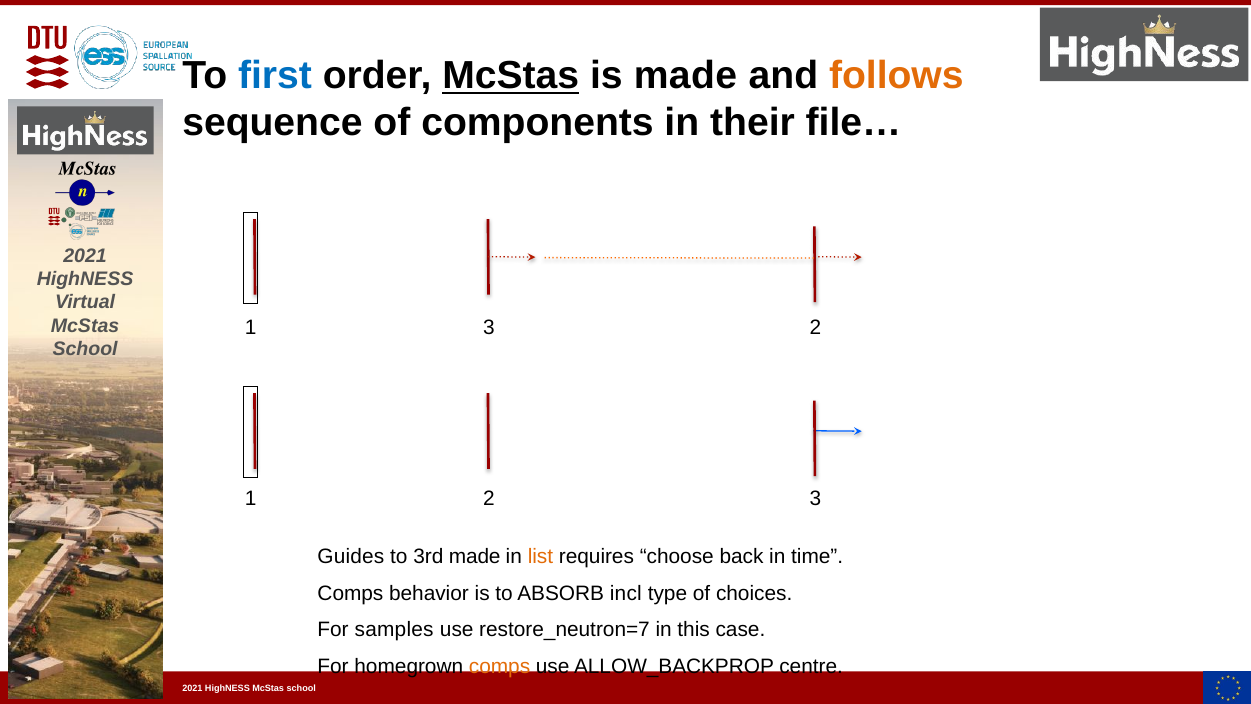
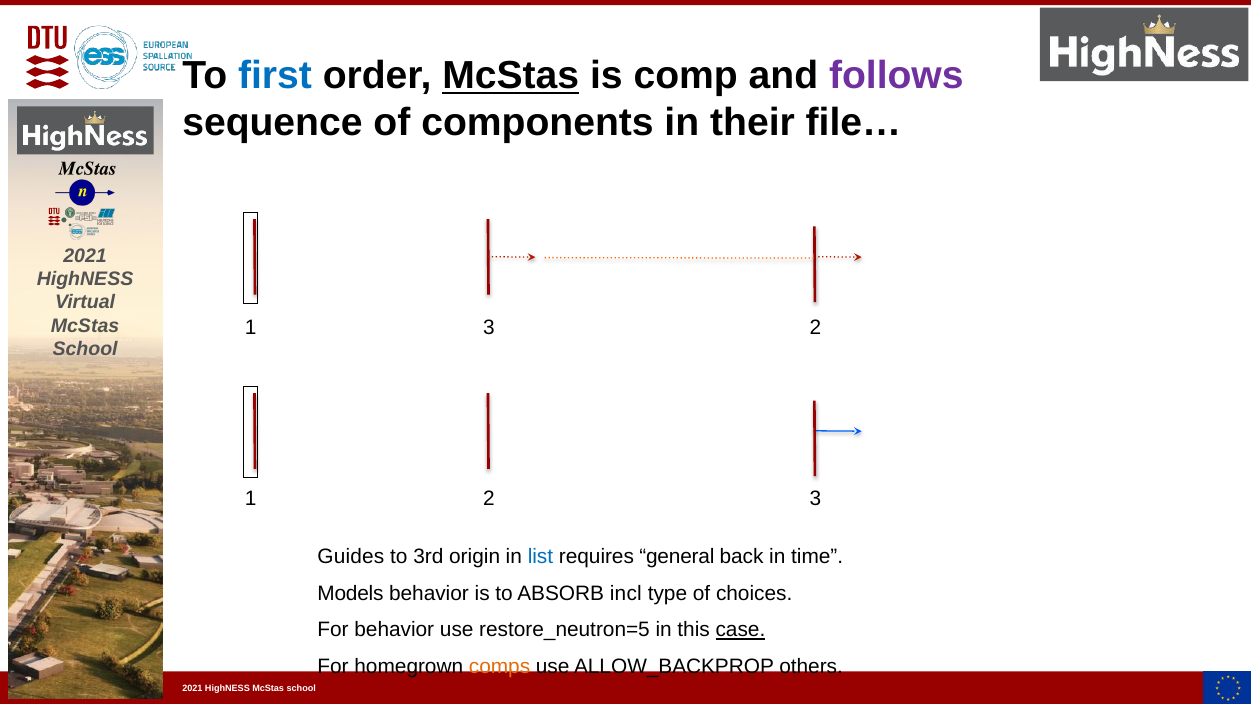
is made: made -> comp (686, 76)
follows colour: orange -> purple (896, 76)
3rd made: made -> origin (475, 557)
list colour: orange -> blue (540, 557)
choose: choose -> general (677, 557)
Comps: Comps -> Models (351, 594)
For samples: samples -> behavior (394, 630)
restore_neutron=7: restore_neutron=7 -> restore_neutron=5 (564, 630)
case underline: none -> present (740, 630)
centre: centre -> others (811, 667)
